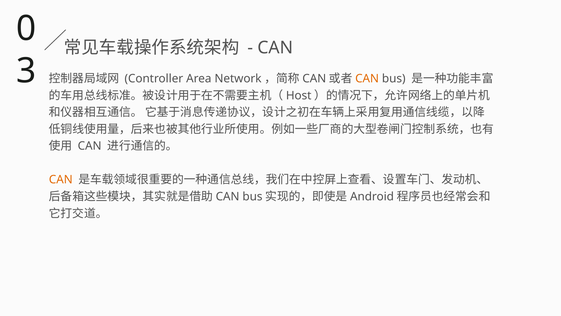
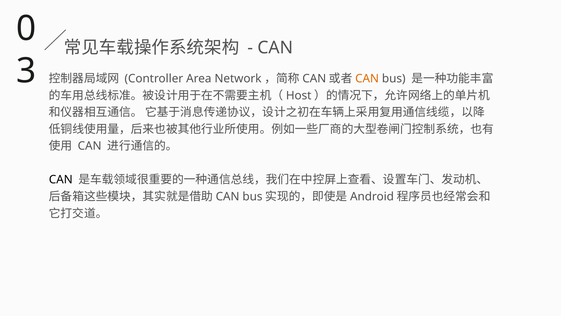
CAN colour: orange -> black (61, 180)
